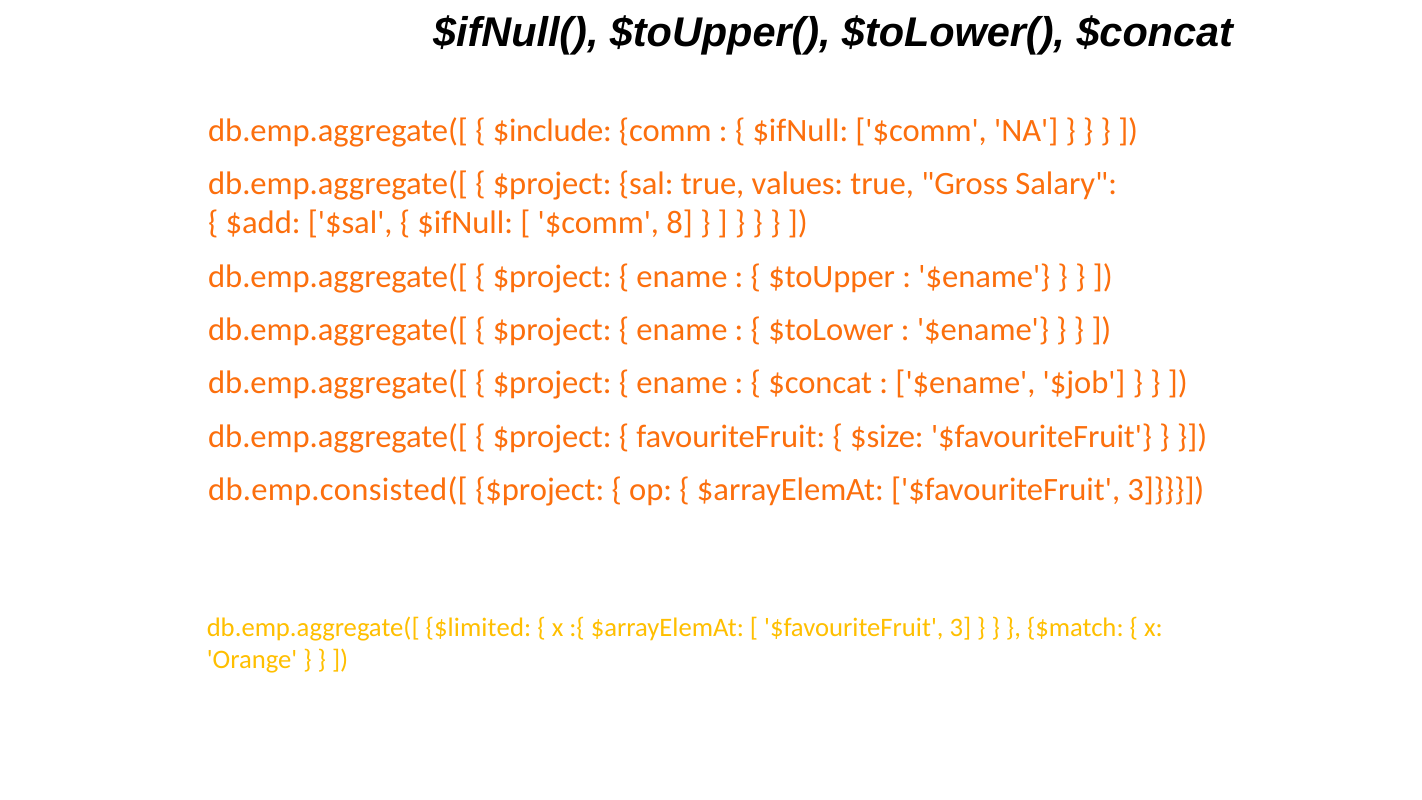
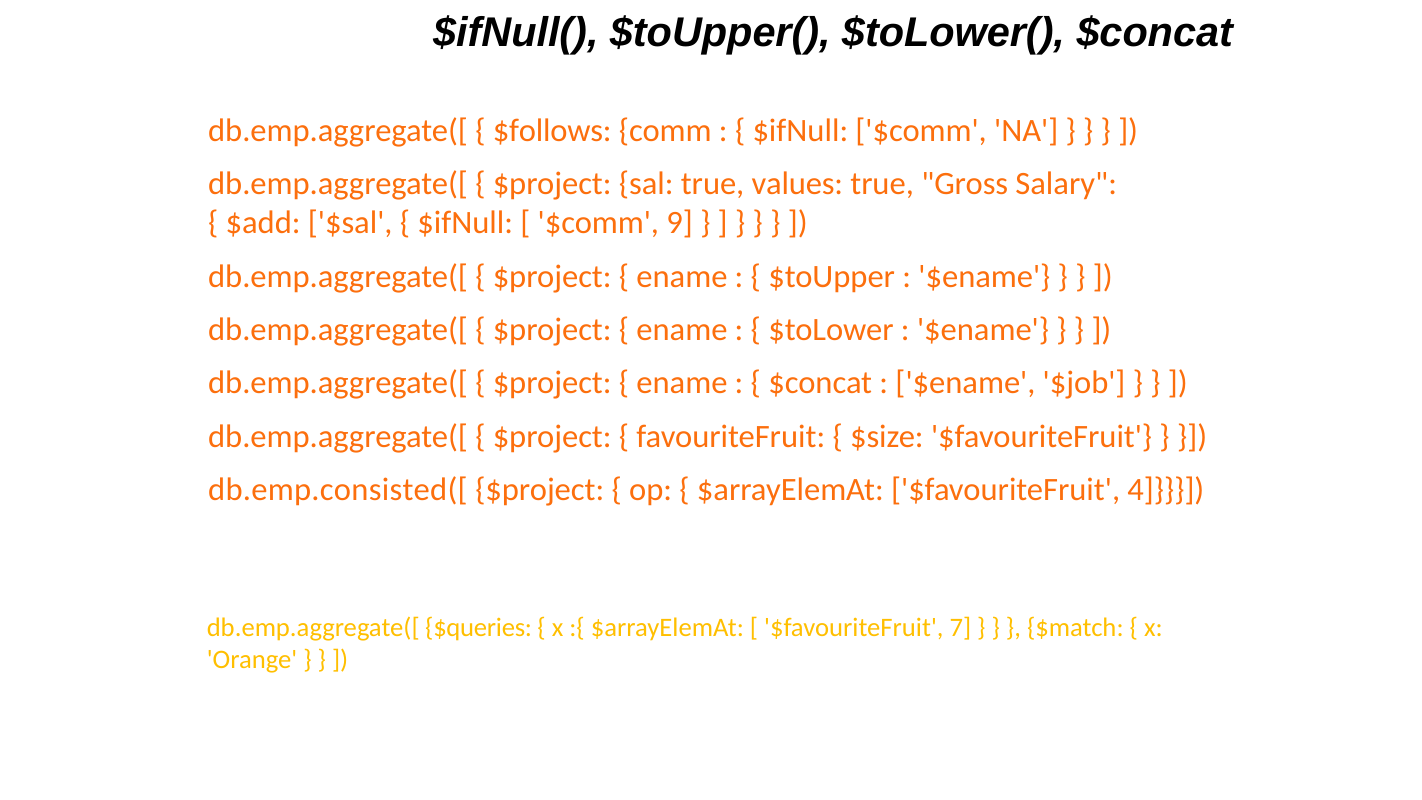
$include: $include -> $follows (552, 131)
8: 8 -> 9 (680, 223)
$arrayElemAt $favouriteFruit 3: 3 -> 4 (1166, 490)
$limited: $limited -> $queries (479, 627)
3: 3 -> 7 (960, 627)
